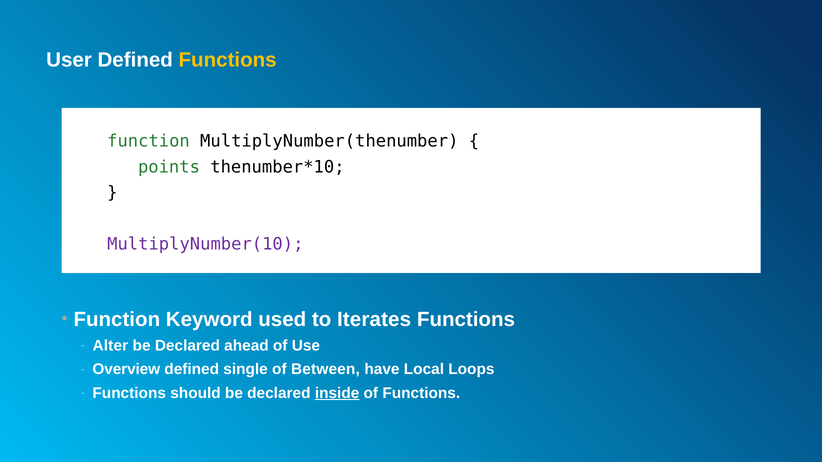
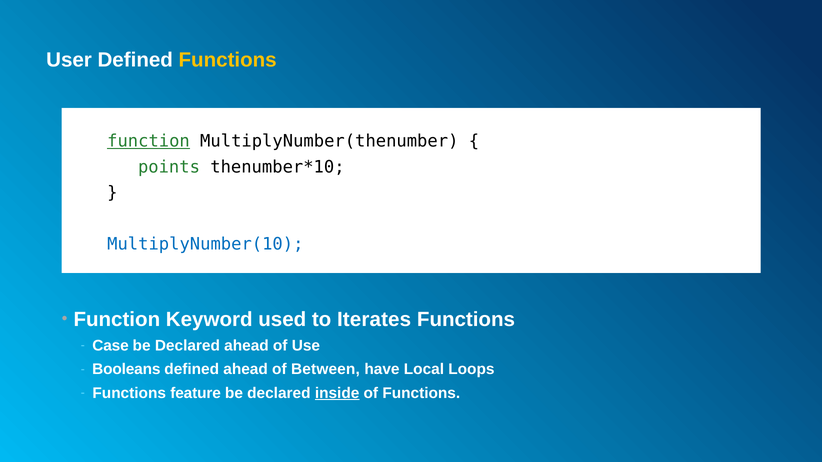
function underline: none -> present (148, 141)
MultiplyNumber(10 colour: purple -> blue (205, 244)
Alter: Alter -> Case (111, 346)
Overview: Overview -> Booleans (126, 370)
defined single: single -> ahead (246, 370)
should: should -> feature (196, 393)
